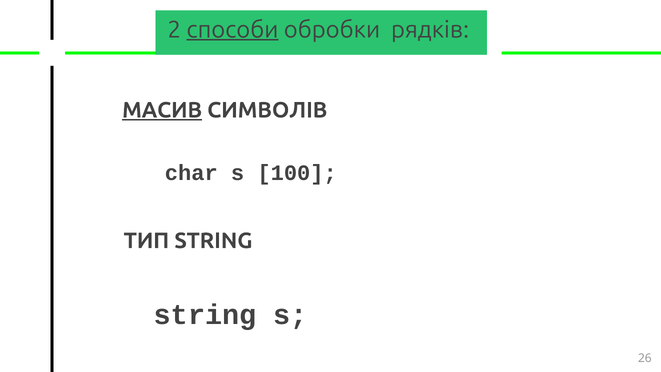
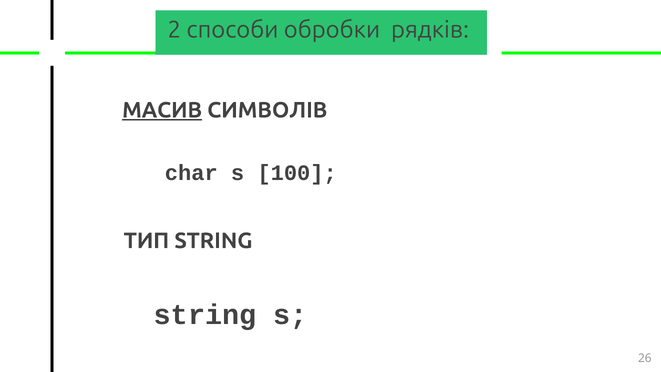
способи underline: present -> none (232, 30)
